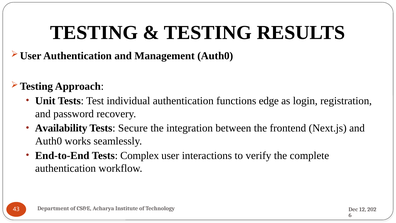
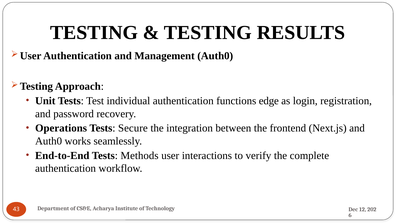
Availability: Availability -> Operations (61, 128)
Complex: Complex -> Methods (140, 155)
